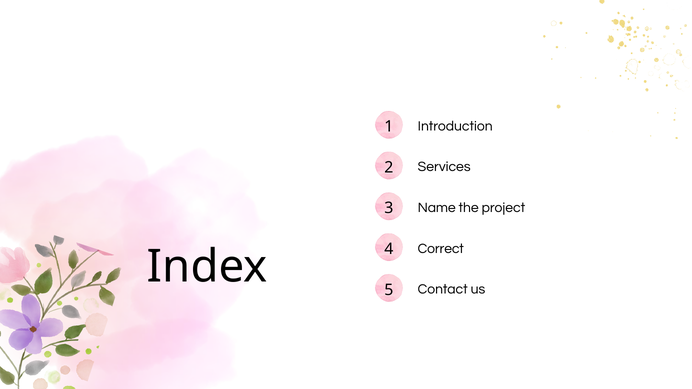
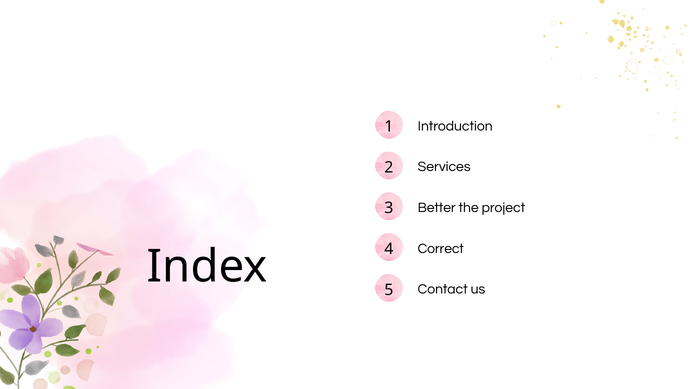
Name: Name -> Better (437, 208)
